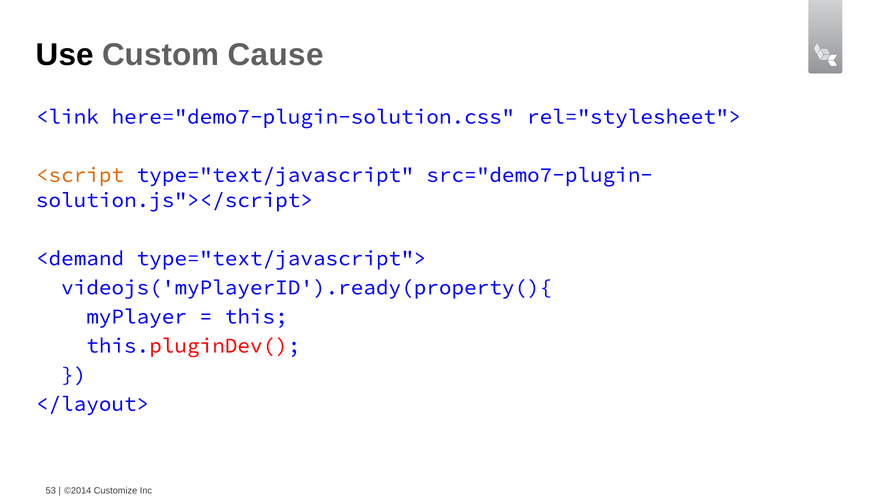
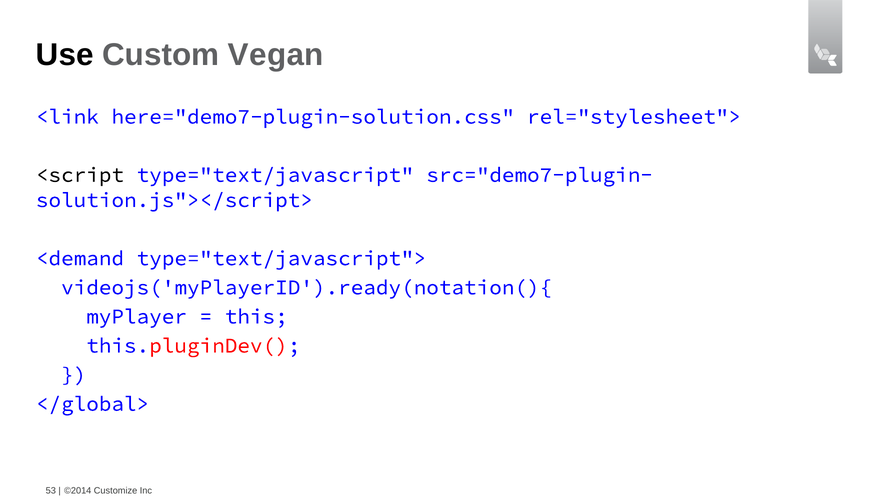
Cause: Cause -> Vegan (276, 55)
<script colour: orange -> black (80, 175)
videojs('myPlayerID').ready(property(){: videojs('myPlayerID').ready(property(){ -> videojs('myPlayerID').ready(notation(){ (307, 287)
</layout>: </layout> -> </global> (93, 404)
